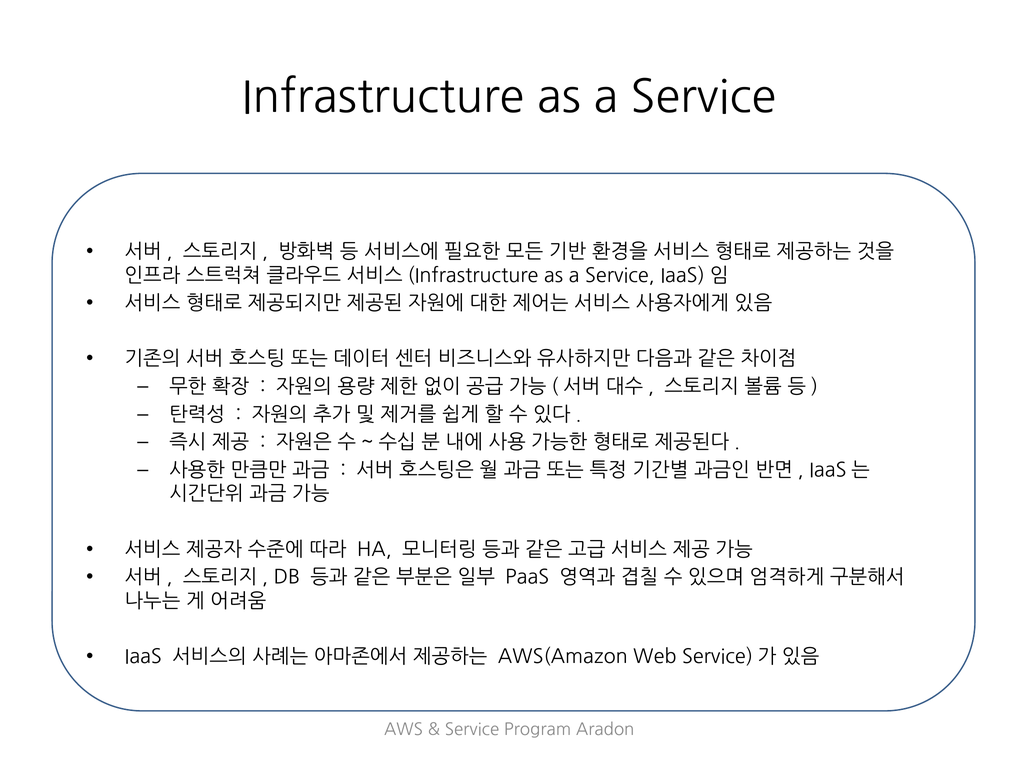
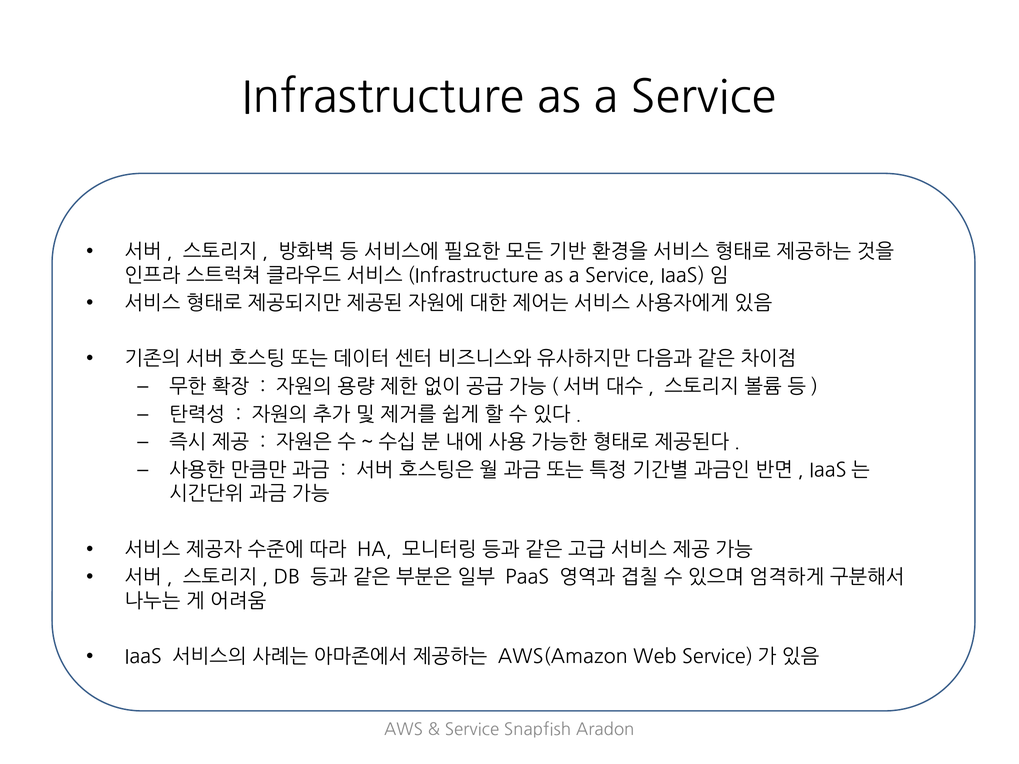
Program: Program -> Snapfish (538, 730)
